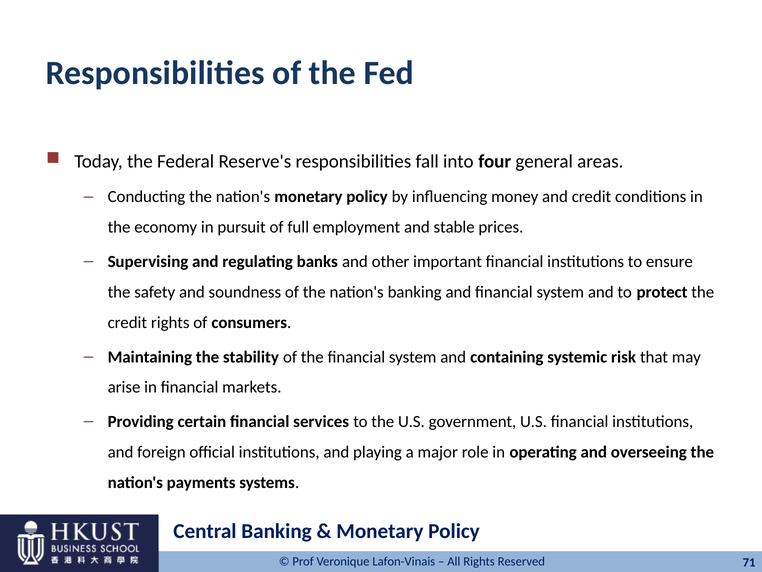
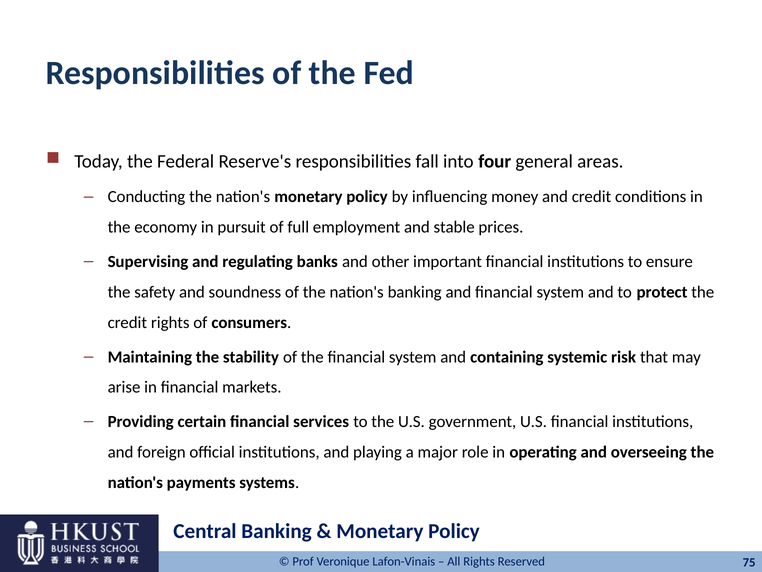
71: 71 -> 75 (749, 562)
